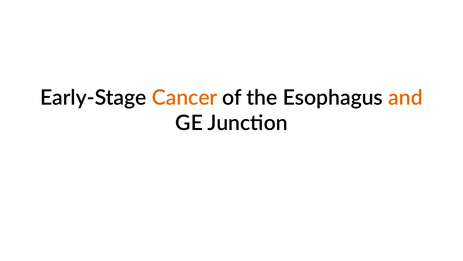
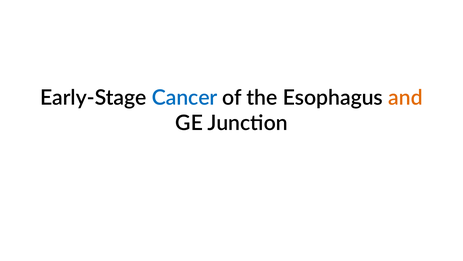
Cancer colour: orange -> blue (185, 98)
